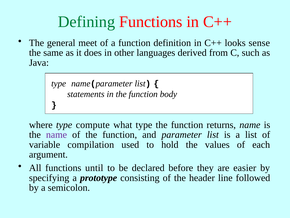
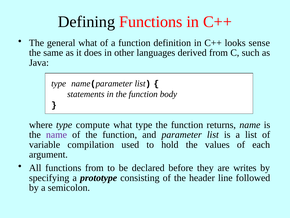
Defining colour: green -> black (86, 22)
general meet: meet -> what (88, 43)
functions until: until -> from (94, 168)
easier: easier -> writes (245, 168)
